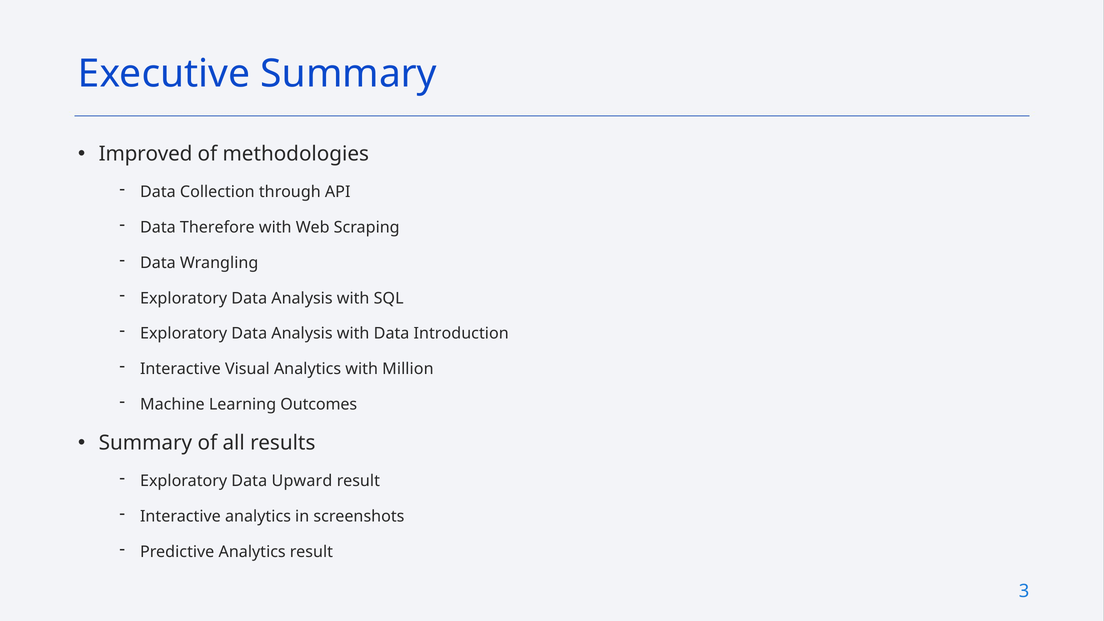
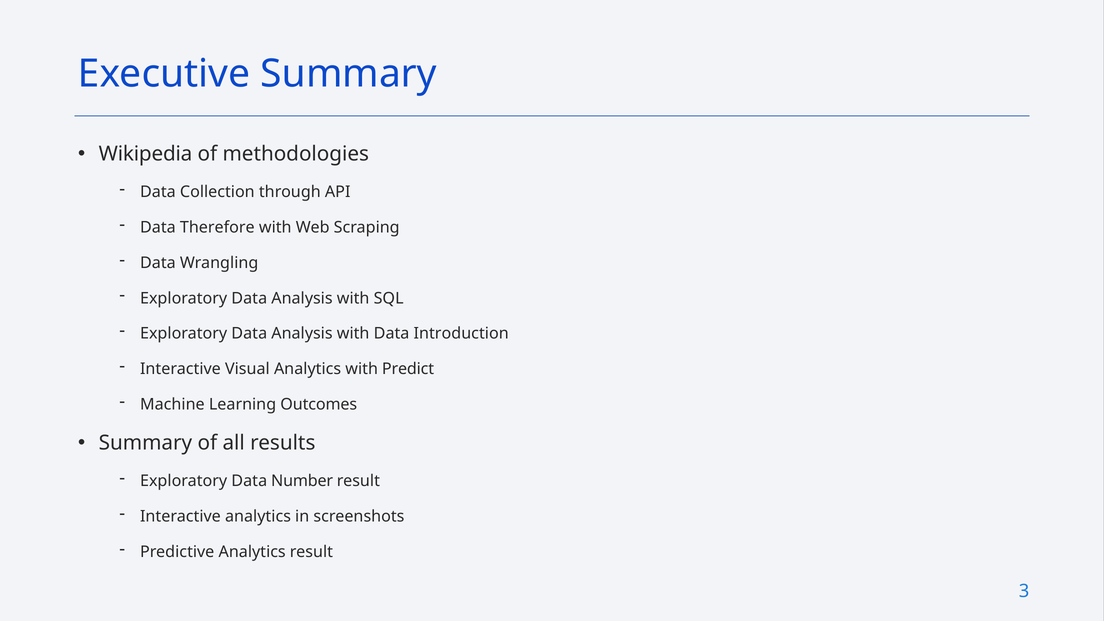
Improved: Improved -> Wikipedia (146, 154)
Million: Million -> Predict (408, 369)
Upward: Upward -> Number (302, 481)
